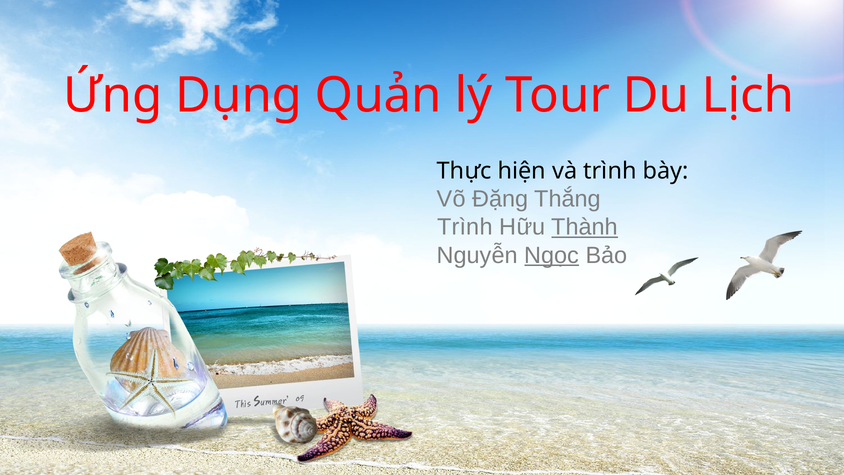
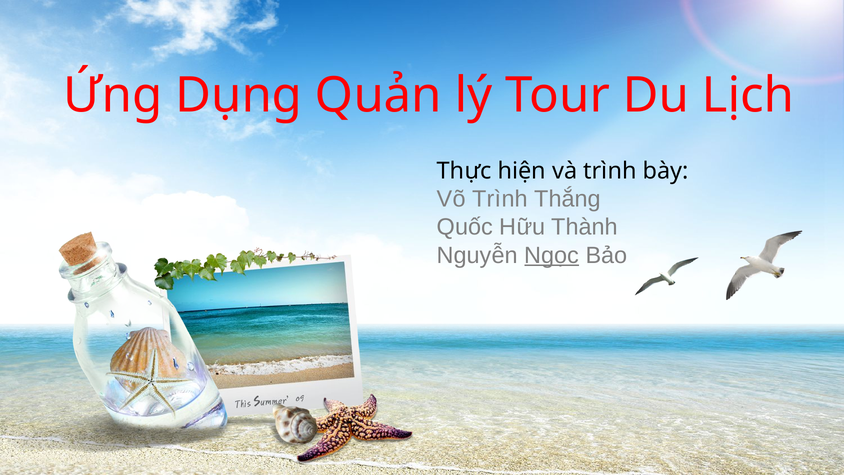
Võ Đặng: Đặng -> Trình (500, 199)
Trình: Trình -> Quốc (465, 227)
Thành underline: present -> none (585, 227)
